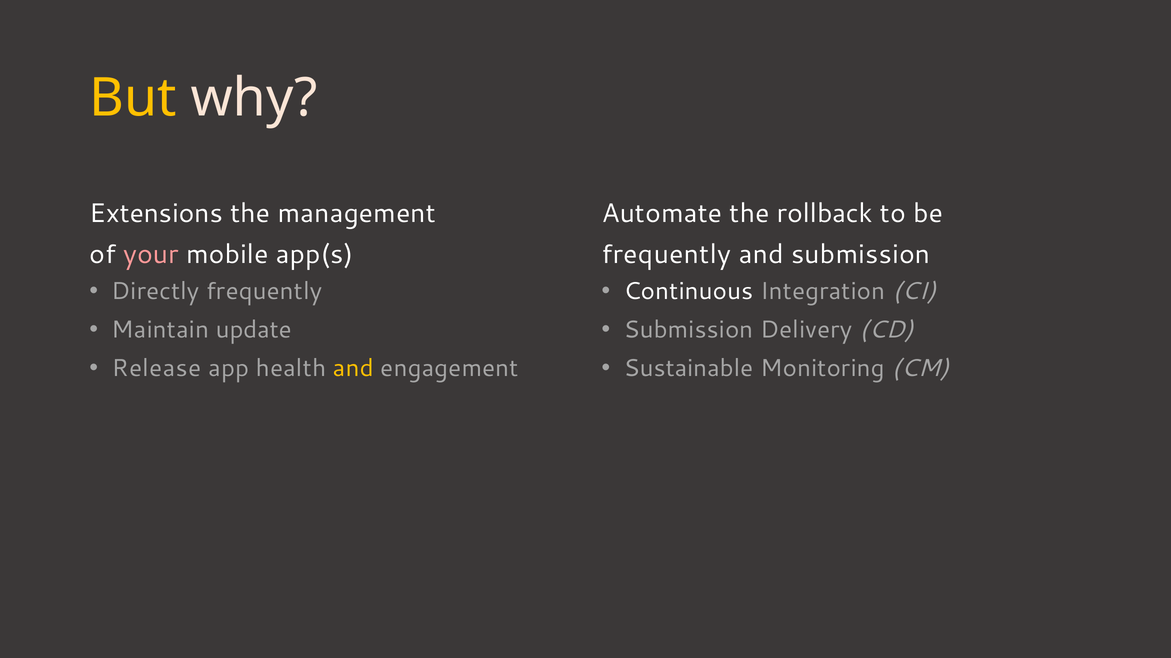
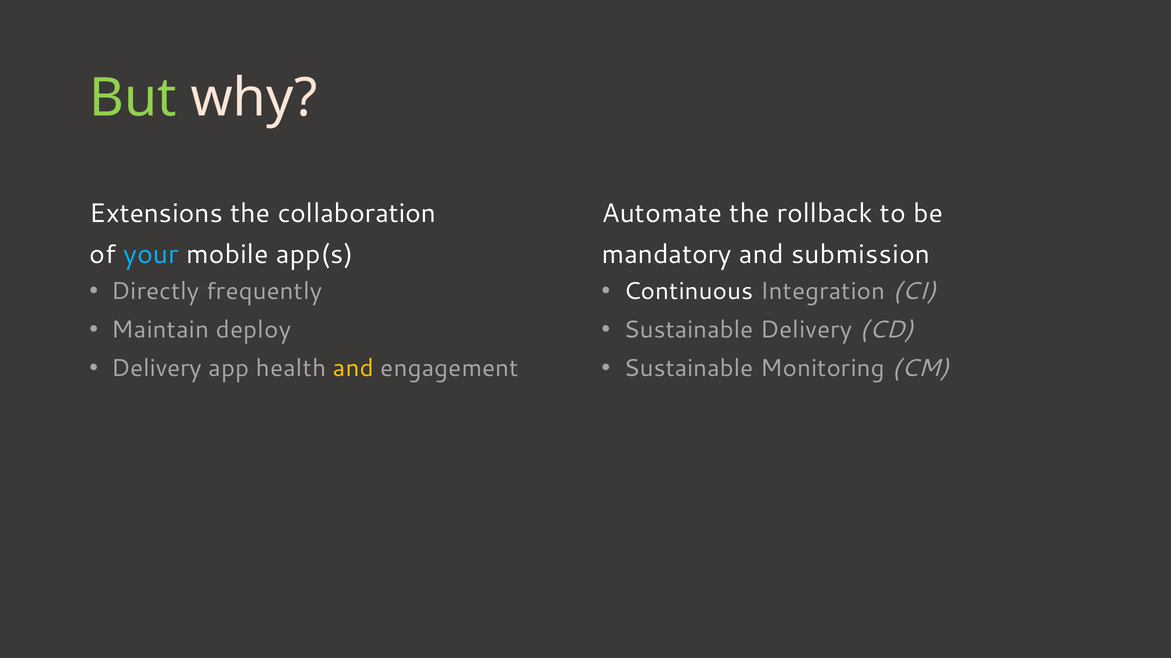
But colour: yellow -> light green (133, 98)
management: management -> collaboration (357, 214)
your colour: pink -> light blue (151, 255)
frequently: frequently -> mandatory (667, 255)
update: update -> deploy (254, 330)
Submission: Submission -> Sustainable (689, 330)
Release: Release -> Delivery (157, 369)
